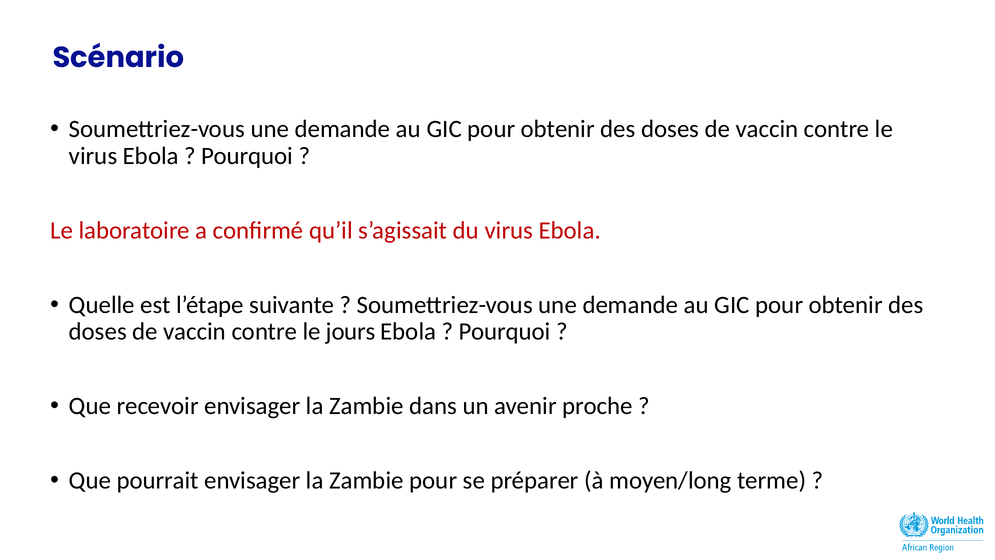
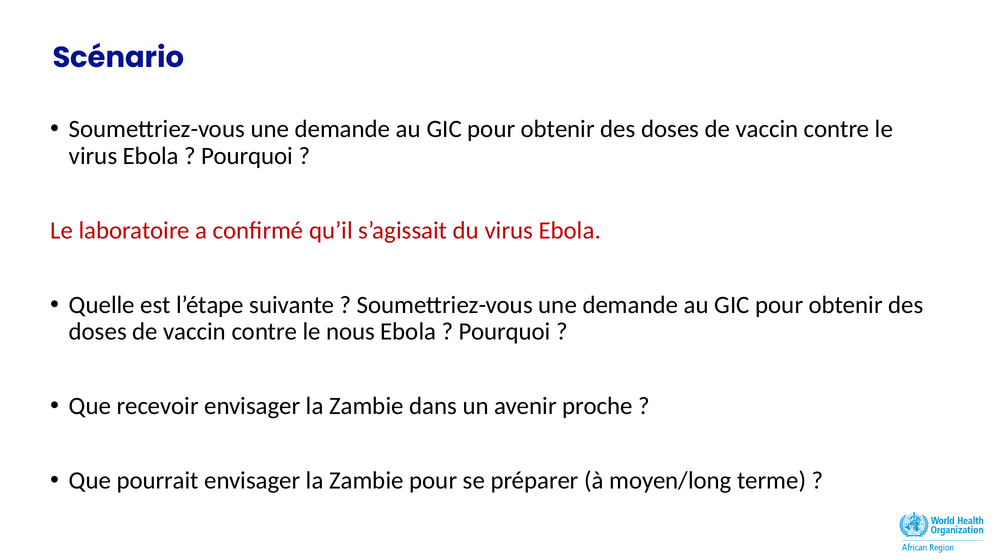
jours: jours -> nous (351, 332)
